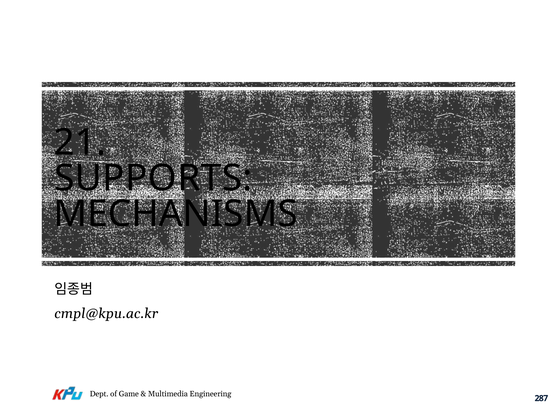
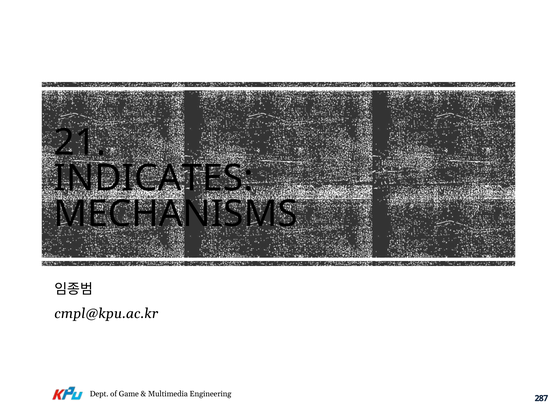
SUPPORTS: SUPPORTS -> INDICATES (153, 178)
